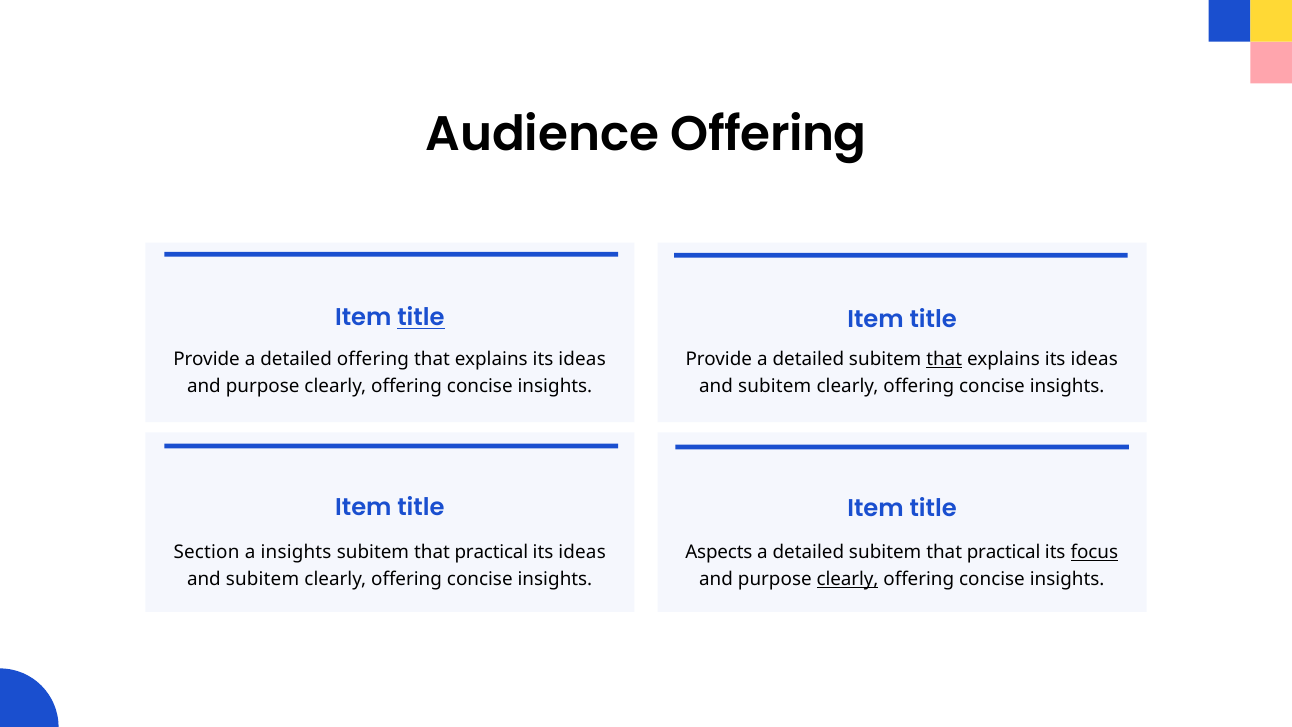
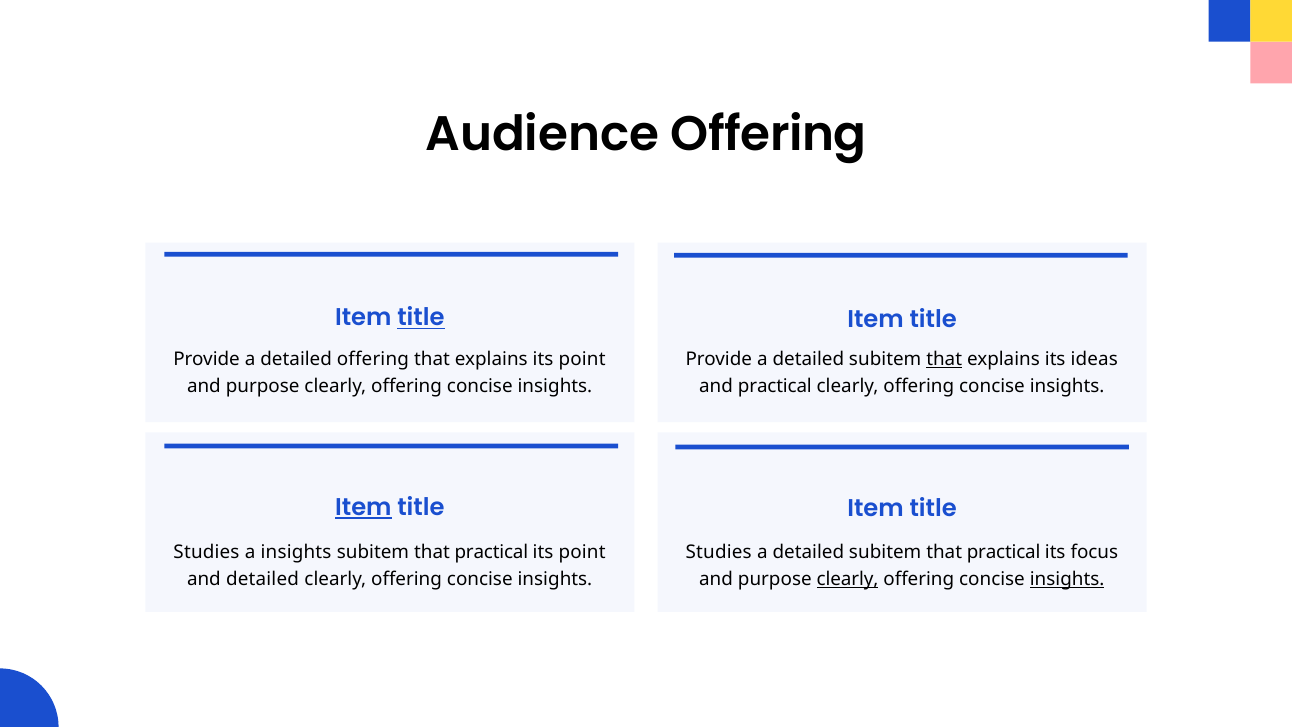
ideas: ideas -> point (582, 359)
subitem: subitem -> practical (775, 386)
Item underline: none -> present (363, 507)
Section: Section -> Studies (207, 552)
ideas: ideas -> point (582, 552)
Aspects: Aspects -> Studies (719, 552)
focus underline: present -> none (1094, 552)
subitem: subitem -> detailed (263, 579)
insights underline: none -> present (1067, 579)
